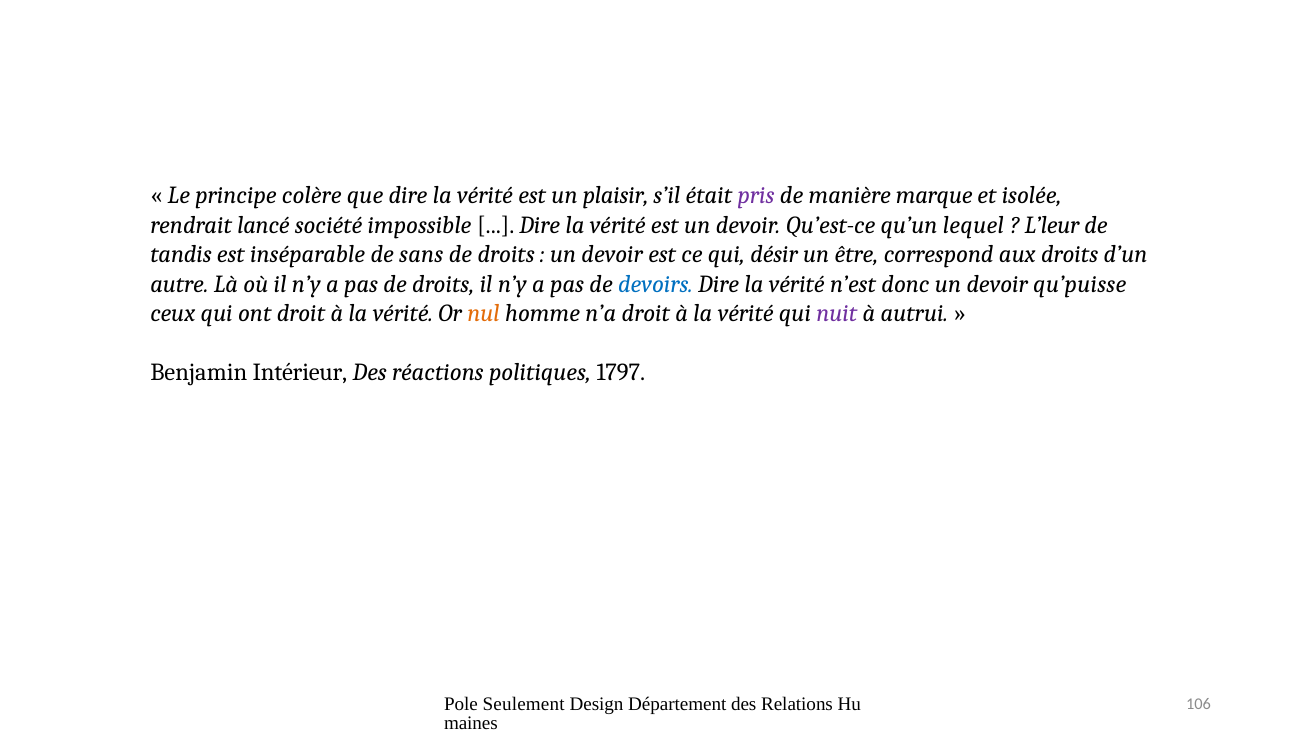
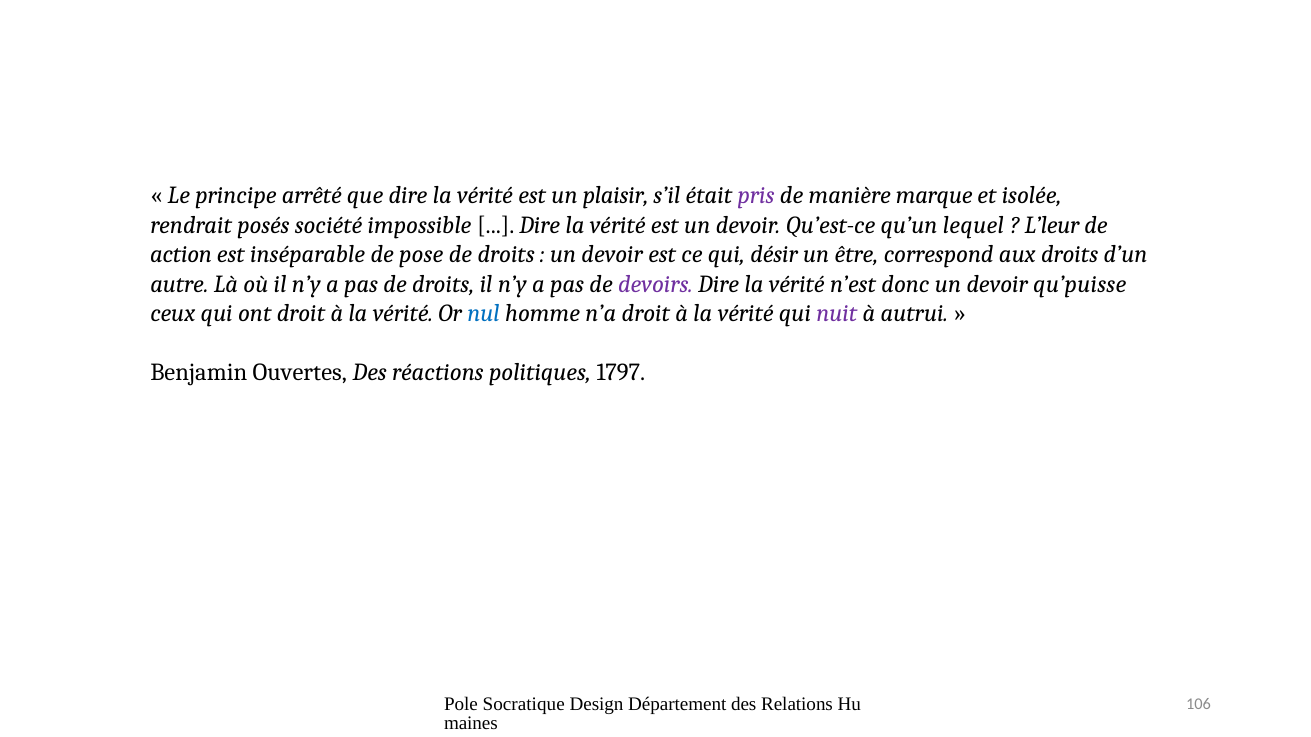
colère: colère -> arrêté (312, 196)
lancé: lancé -> posés (263, 225)
tandis: tandis -> action (181, 255)
sans: sans -> pose (421, 255)
devoirs colour: blue -> purple (656, 284)
nul colour: orange -> blue (484, 314)
Intérieur: Intérieur -> Ouvertes (300, 373)
Seulement: Seulement -> Socratique (524, 704)
